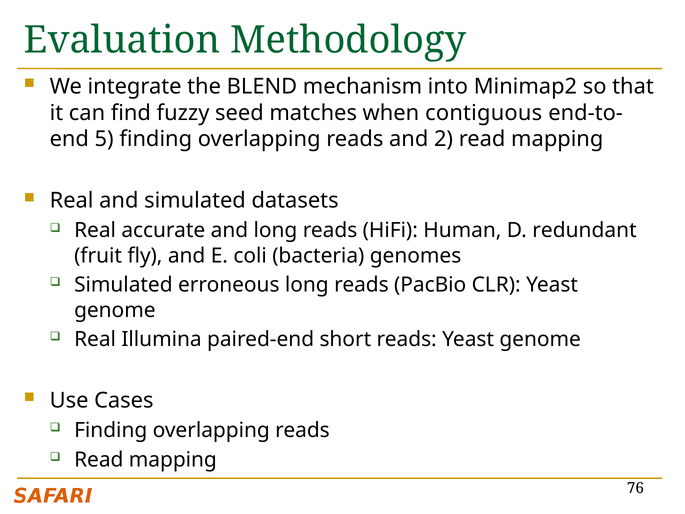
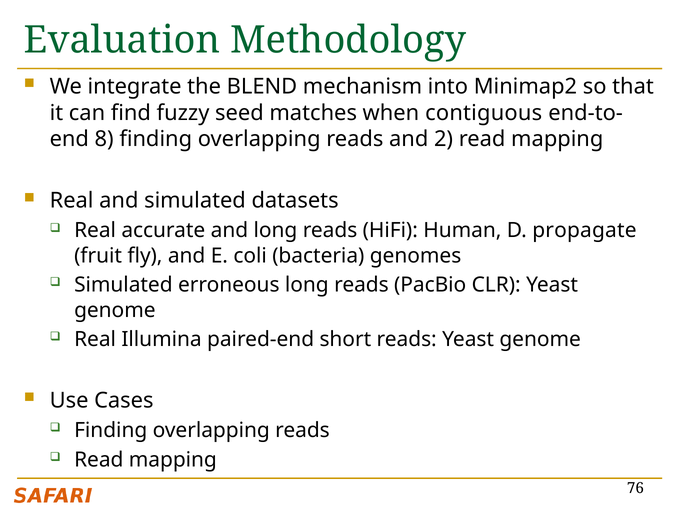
5: 5 -> 8 (104, 139)
redundant: redundant -> propagate (584, 230)
